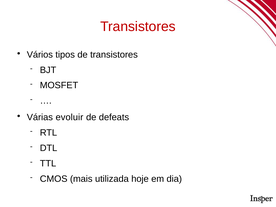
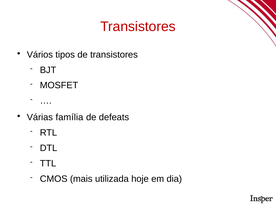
evoluir: evoluir -> família (69, 117)
